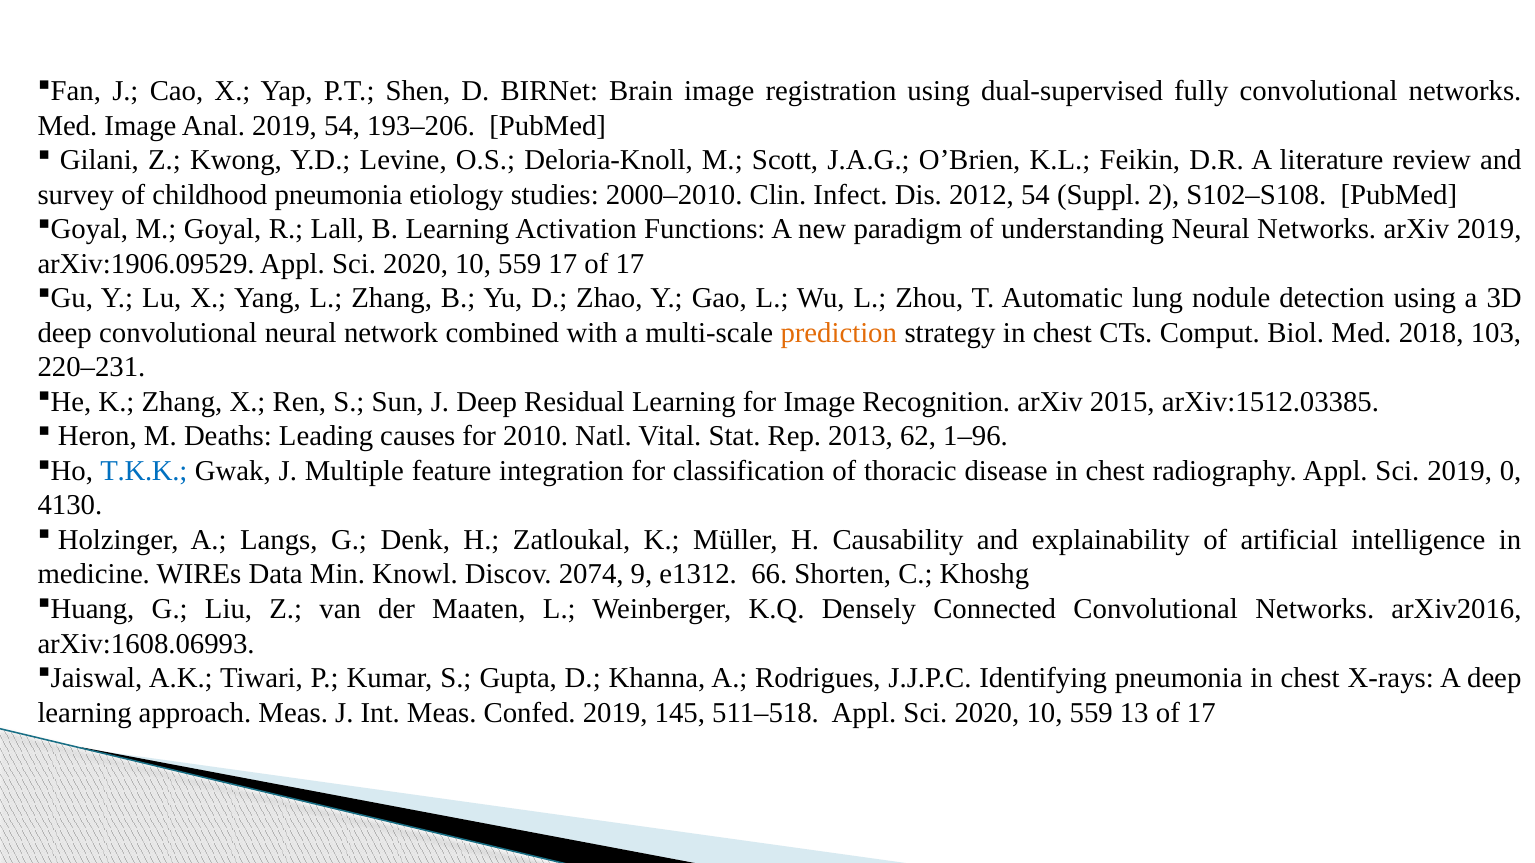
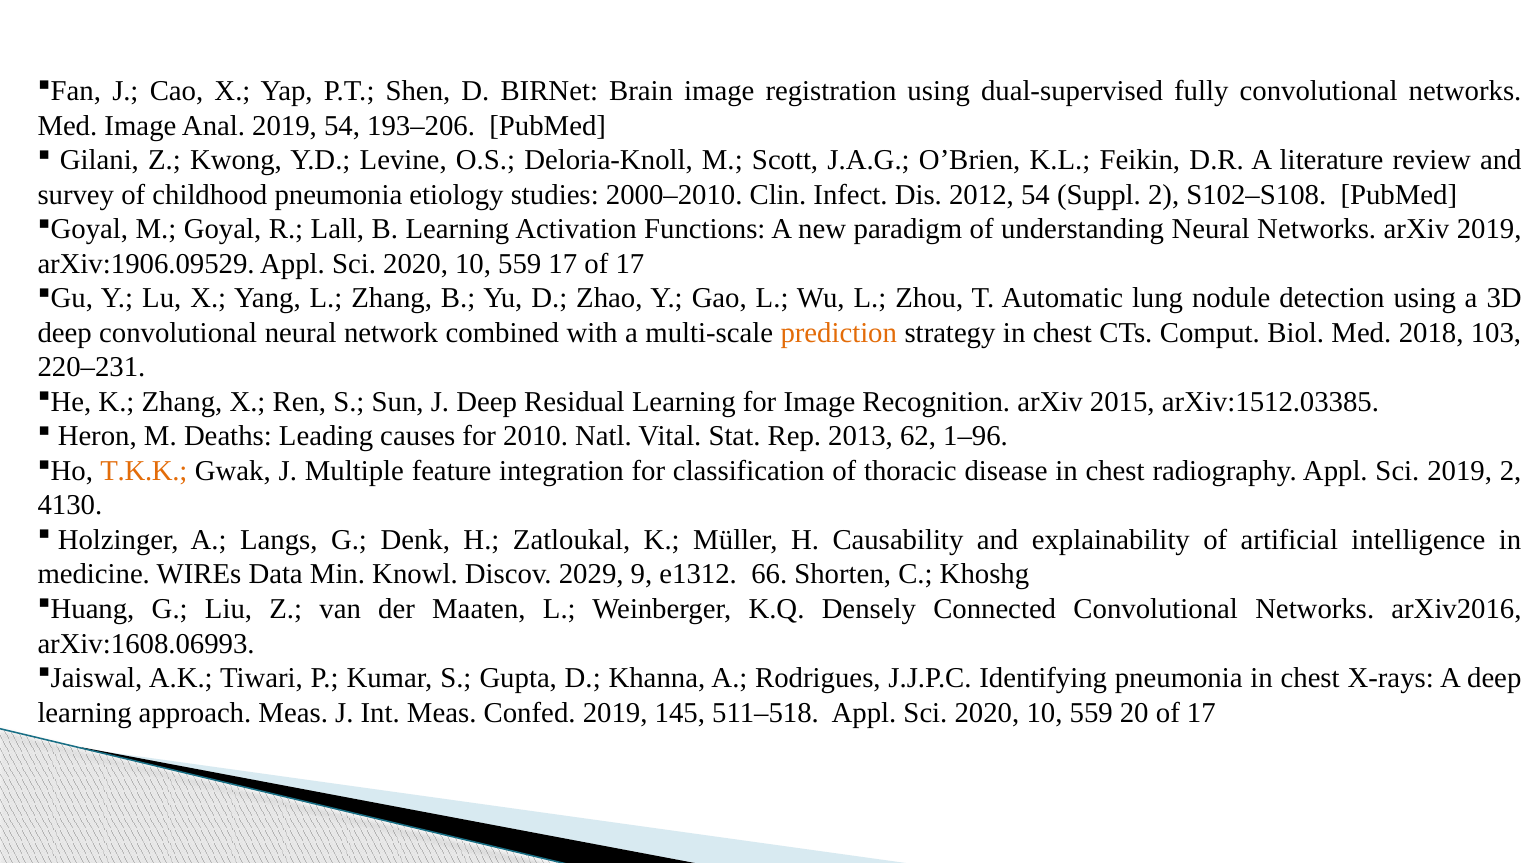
T.K.K colour: blue -> orange (144, 471)
2019 0: 0 -> 2 (1511, 471)
2074: 2074 -> 2029 (591, 575)
13: 13 -> 20 (1134, 713)
